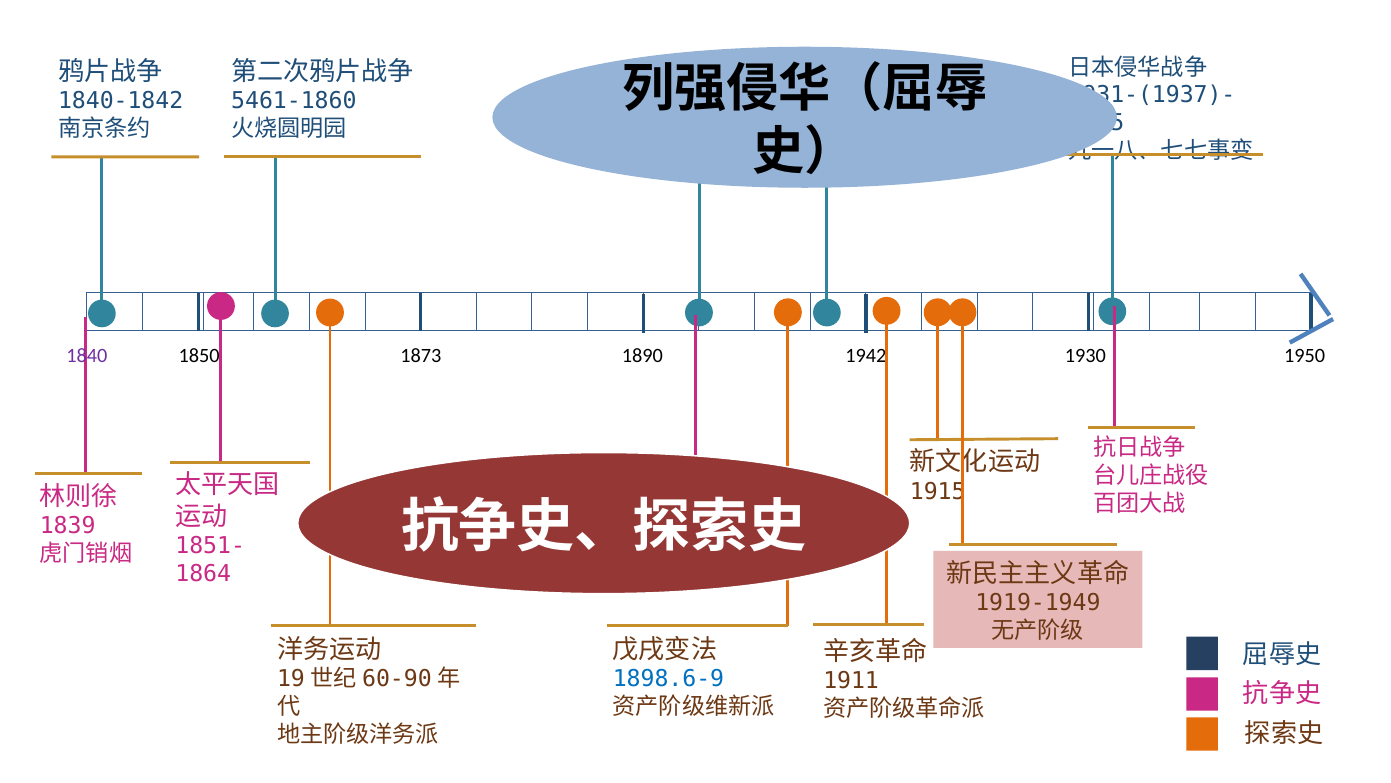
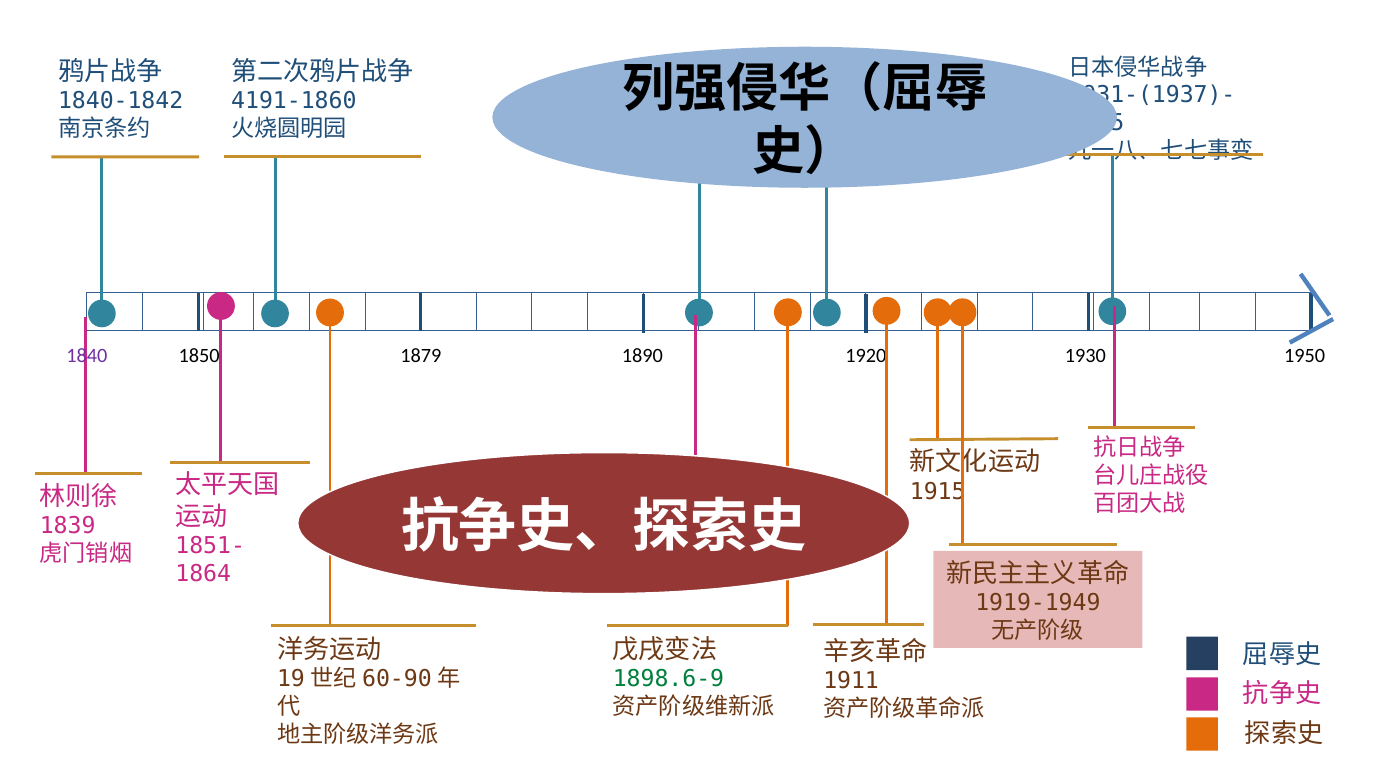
5461-1860: 5461-1860 -> 4191-1860 (294, 101)
1873: 1873 -> 1879 (421, 356)
1942: 1942 -> 1920 (866, 356)
1898.6-9 colour: blue -> green (668, 678)
